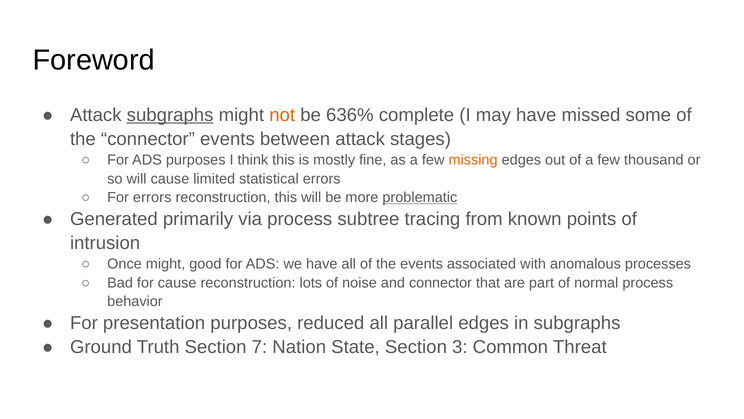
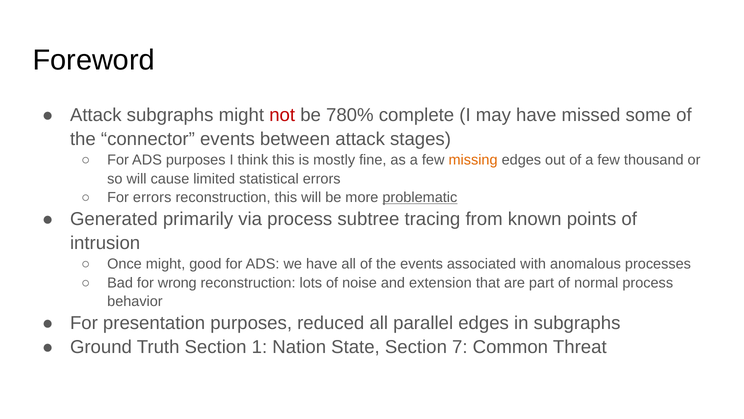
subgraphs underline: present -> none (170, 115)
not colour: orange -> red (282, 115)
636%: 636% -> 780% (350, 115)
for cause: cause -> wrong (177, 282)
and connector: connector -> extension (440, 282)
7: 7 -> 1 (259, 347)
3: 3 -> 7 (460, 347)
